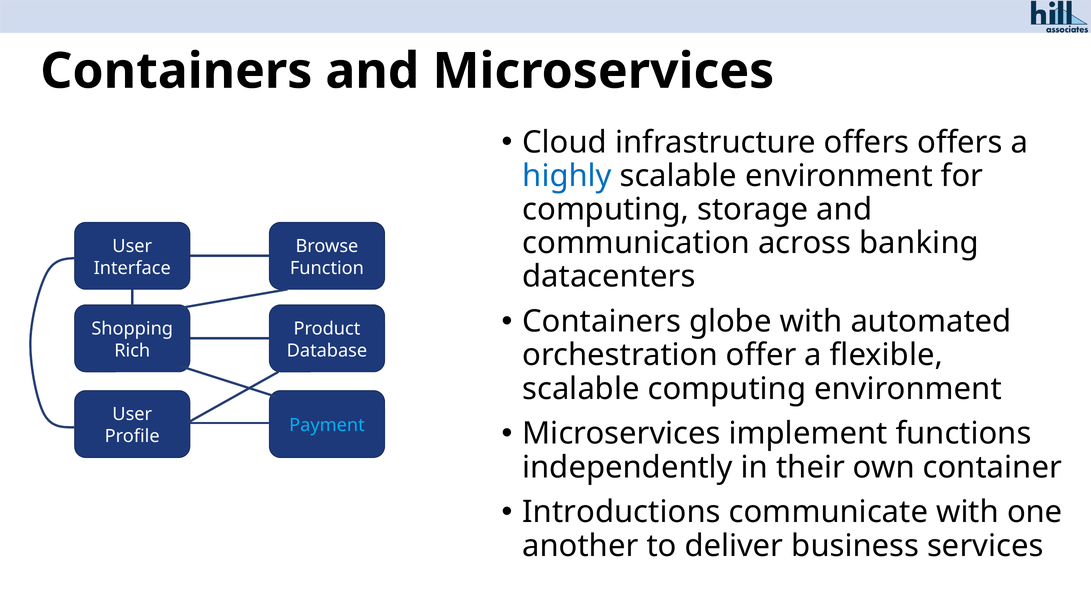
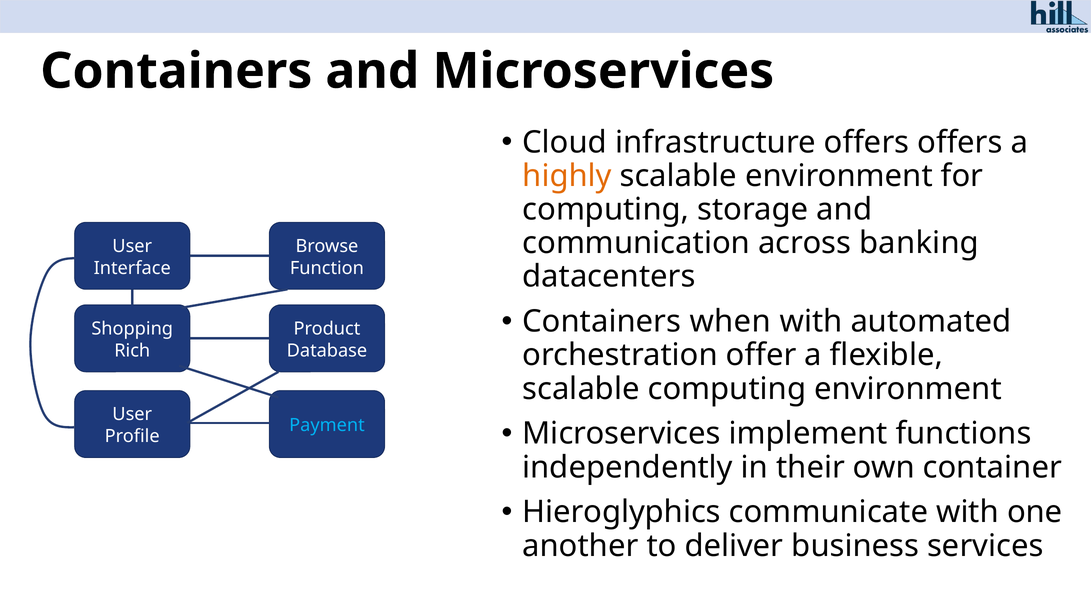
highly colour: blue -> orange (567, 176)
globe: globe -> when (730, 321)
Introductions: Introductions -> Hieroglyphics (622, 512)
